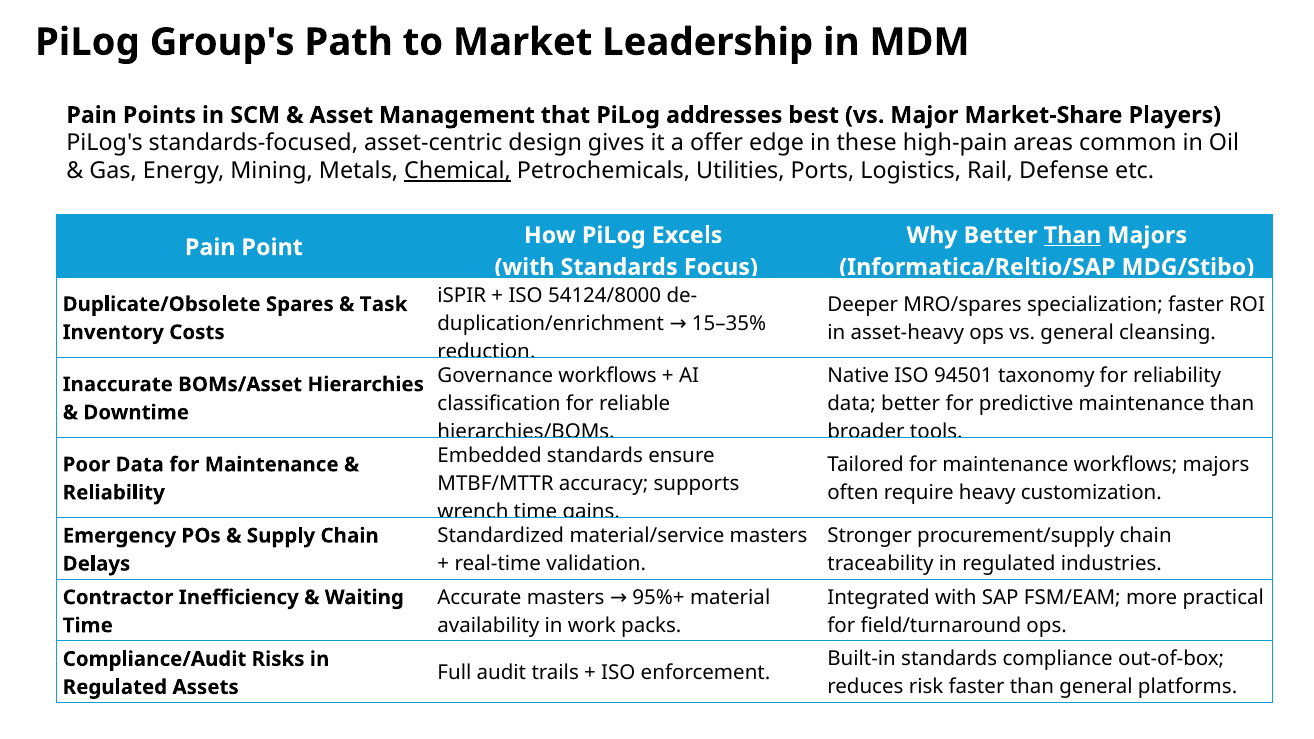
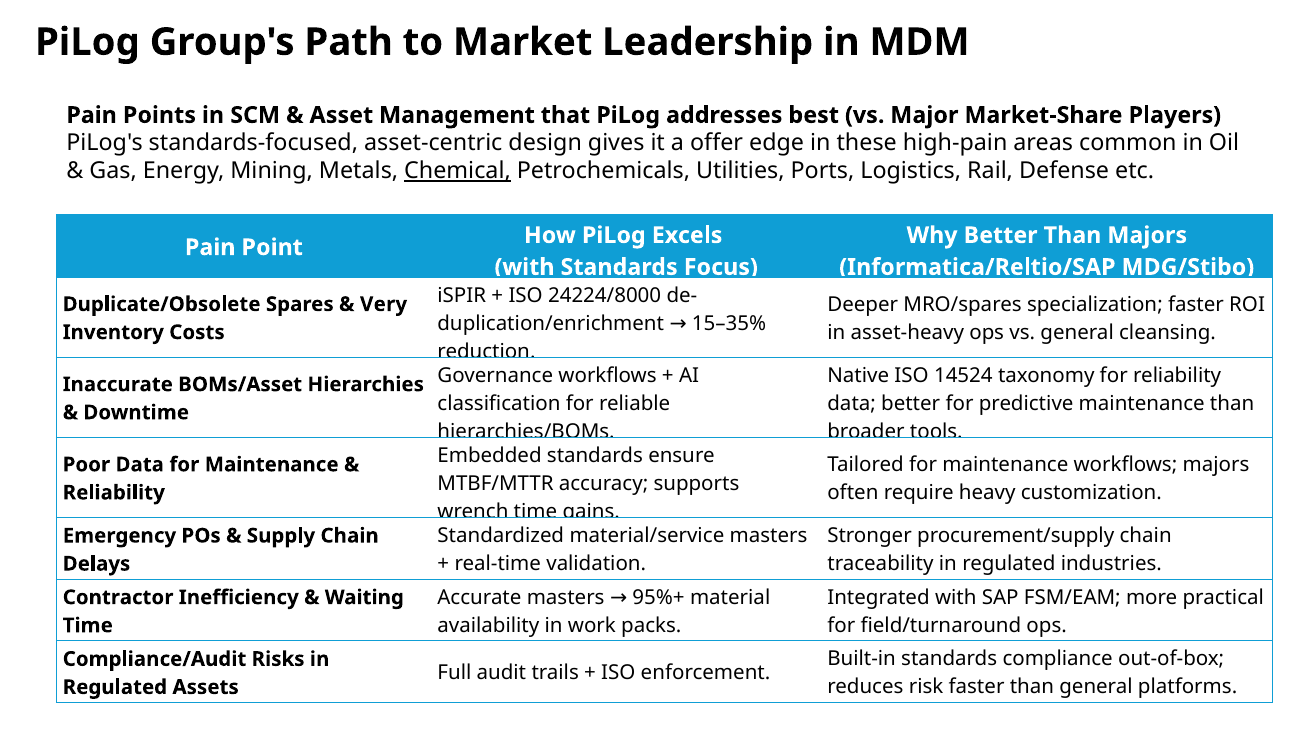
Than underline: present -> none (1073, 235)
54124/8000: 54124/8000 -> 24224/8000 (605, 295)
Task: Task -> Very (384, 304)
94501: 94501 -> 14524 (963, 376)
